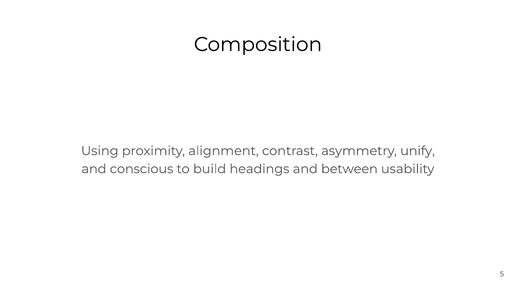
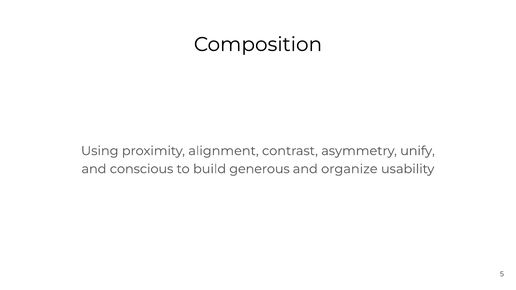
headings: headings -> generous (259, 169)
between: between -> organize (349, 169)
